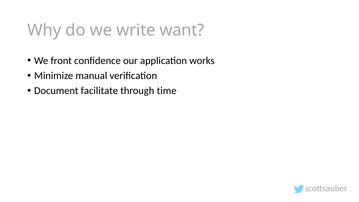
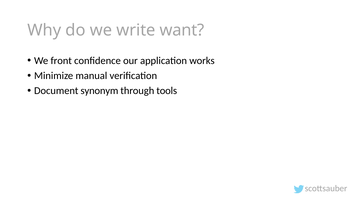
facilitate: facilitate -> synonym (99, 91)
time: time -> tools (167, 91)
